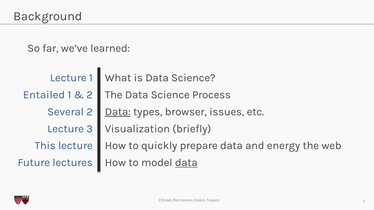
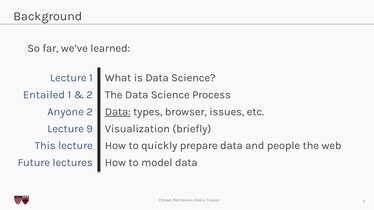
Several: Several -> Anyone (66, 112)
3: 3 -> 9 (90, 129)
energy: energy -> people (283, 146)
data underline: present -> none (186, 163)
